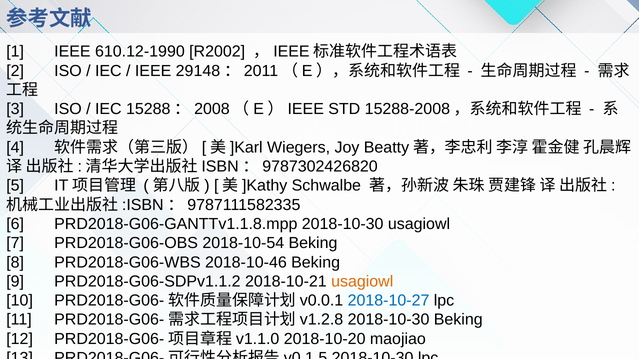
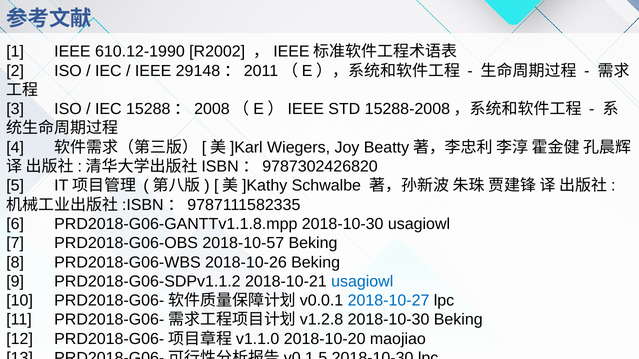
2018-10-54: 2018-10-54 -> 2018-10-57 (243, 243)
2018-10-46: 2018-10-46 -> 2018-10-26 (246, 263)
usagiowl colour: orange -> blue (362, 282)
